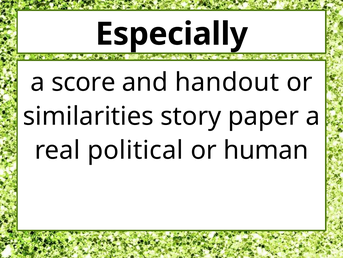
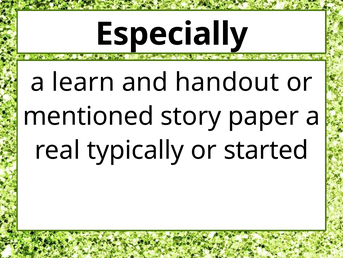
score: score -> learn (83, 82)
similarities: similarities -> mentioned (88, 116)
political: political -> typically (136, 150)
human: human -> started (266, 150)
